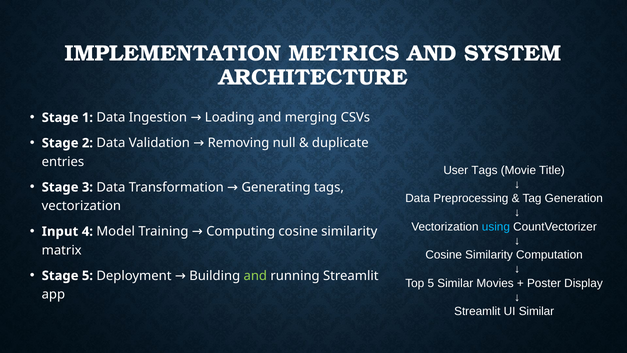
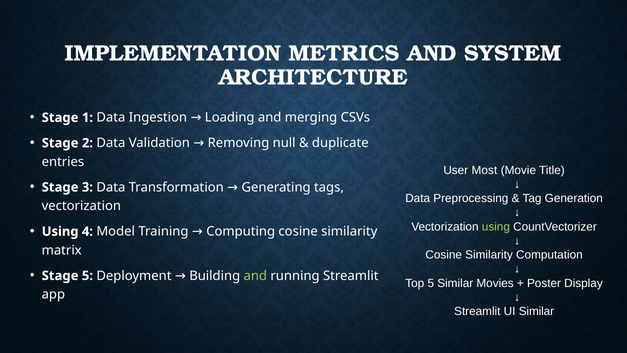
User Tags: Tags -> Most (484, 170)
using colour: light blue -> light green (496, 226)
Input: Input -> Using (60, 231)
